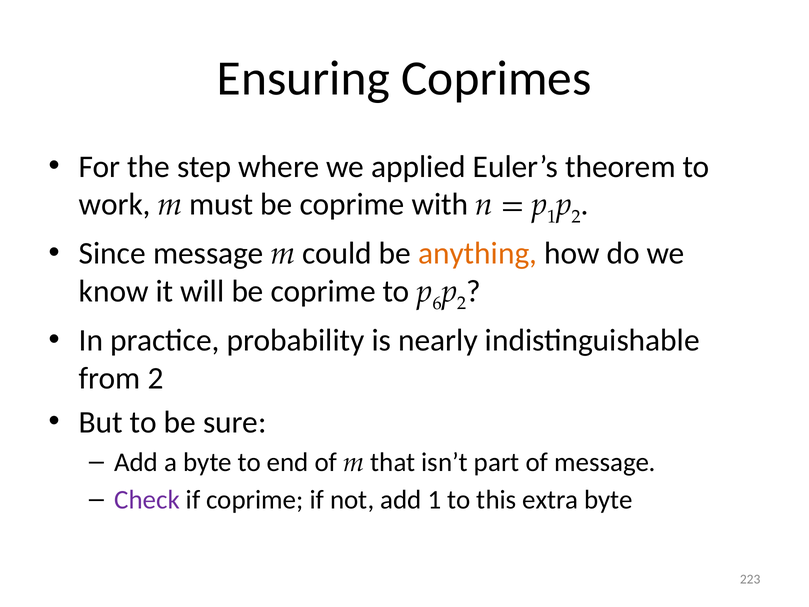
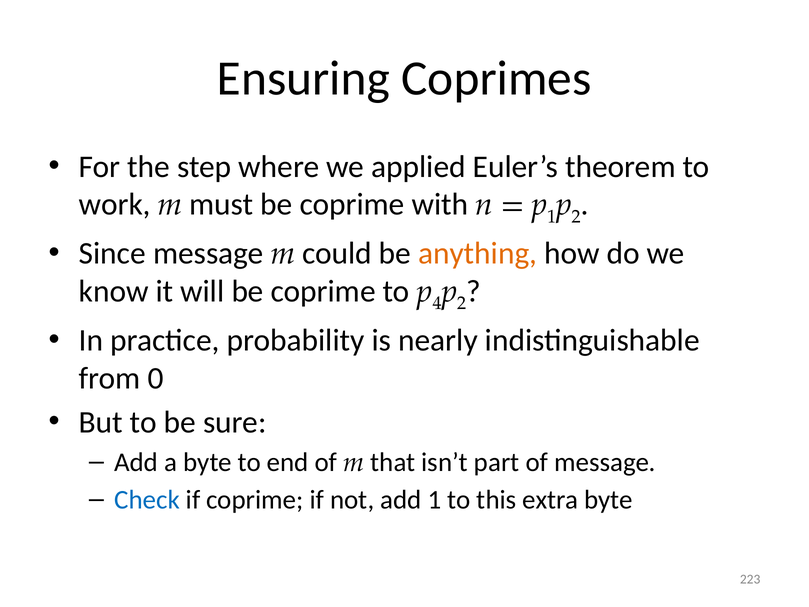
6: 6 -> 4 (437, 303)
from 2: 2 -> 0 (156, 378)
Check colour: purple -> blue (147, 500)
